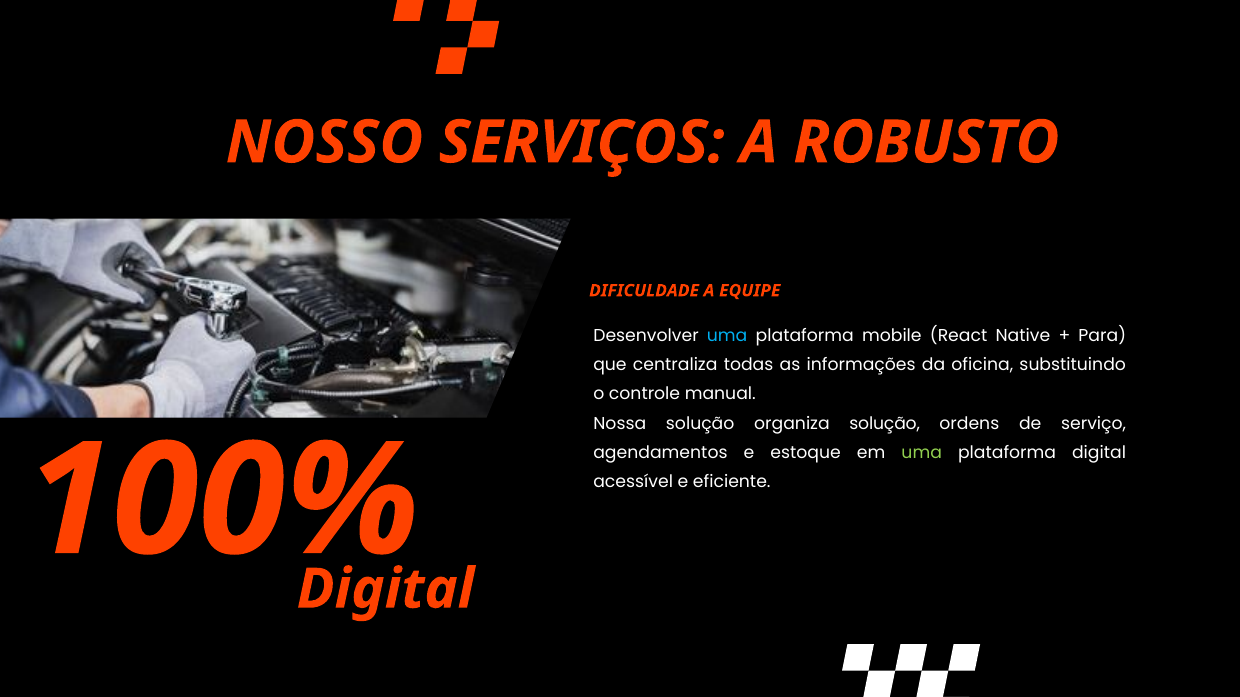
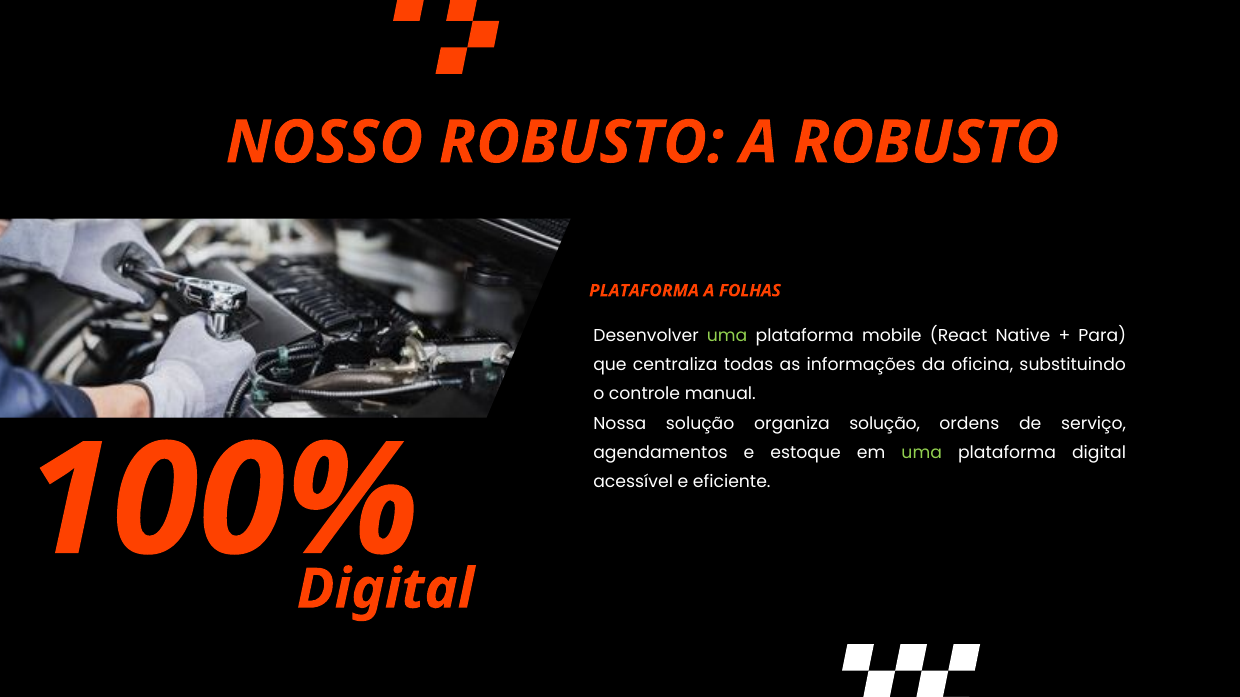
NOSSO SERVIÇOS: SERVIÇOS -> ROBUSTO (582, 143)
DIFICULDADE: DIFICULDADE -> PLATAFORMA (644, 291)
EQUIPE: EQUIPE -> FOLHAS (750, 291)
uma colour: light blue -> light green (727, 336)
